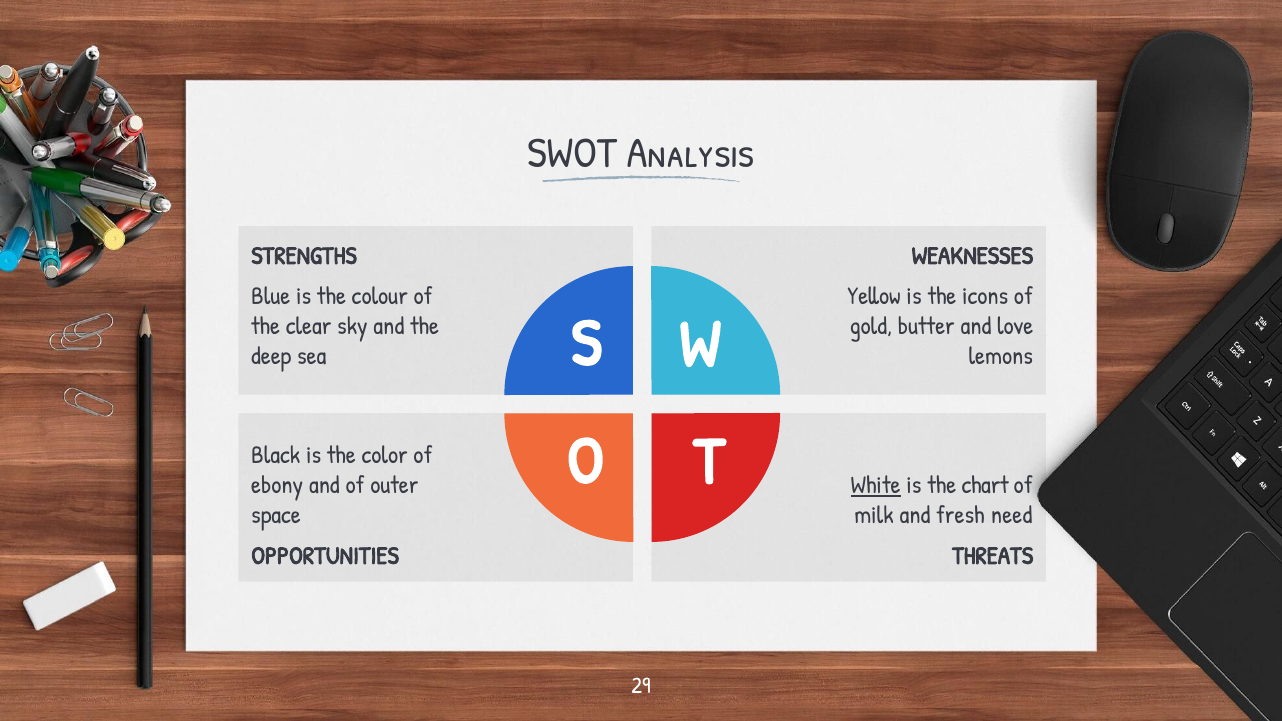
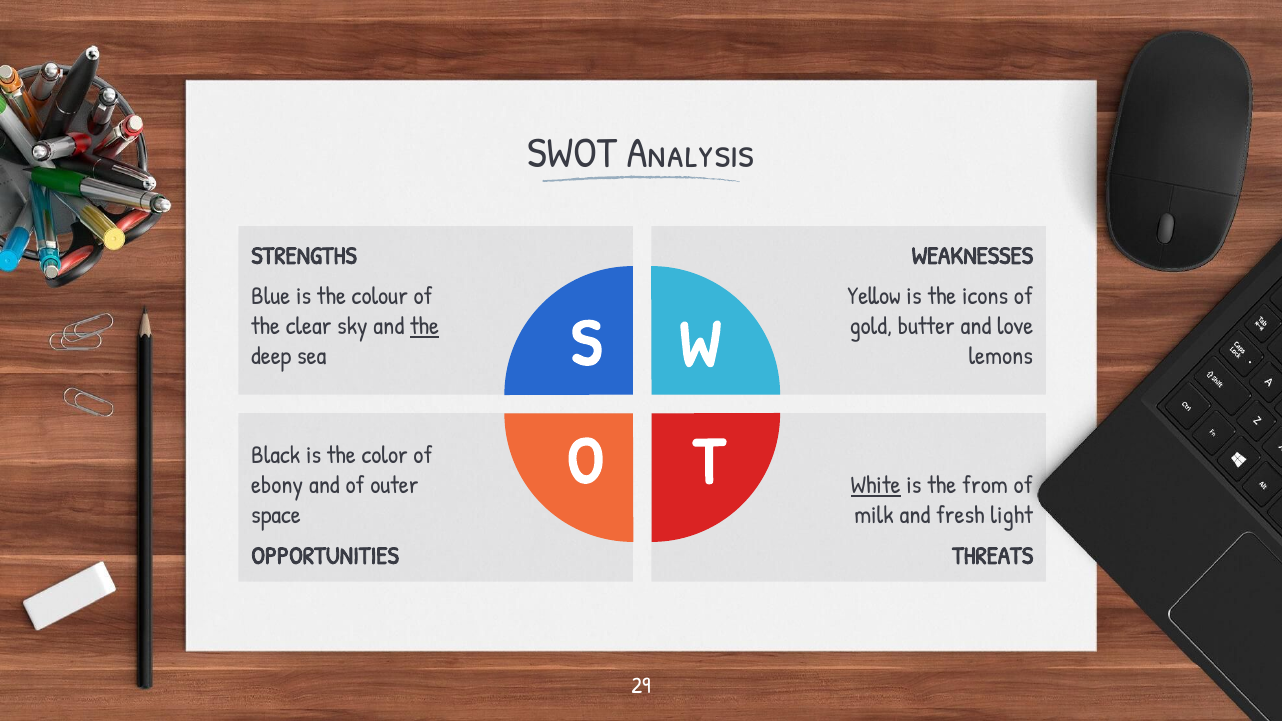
the underline: none -> present (425, 326)
chart: chart -> from (985, 485)
need: need -> light (1012, 515)
